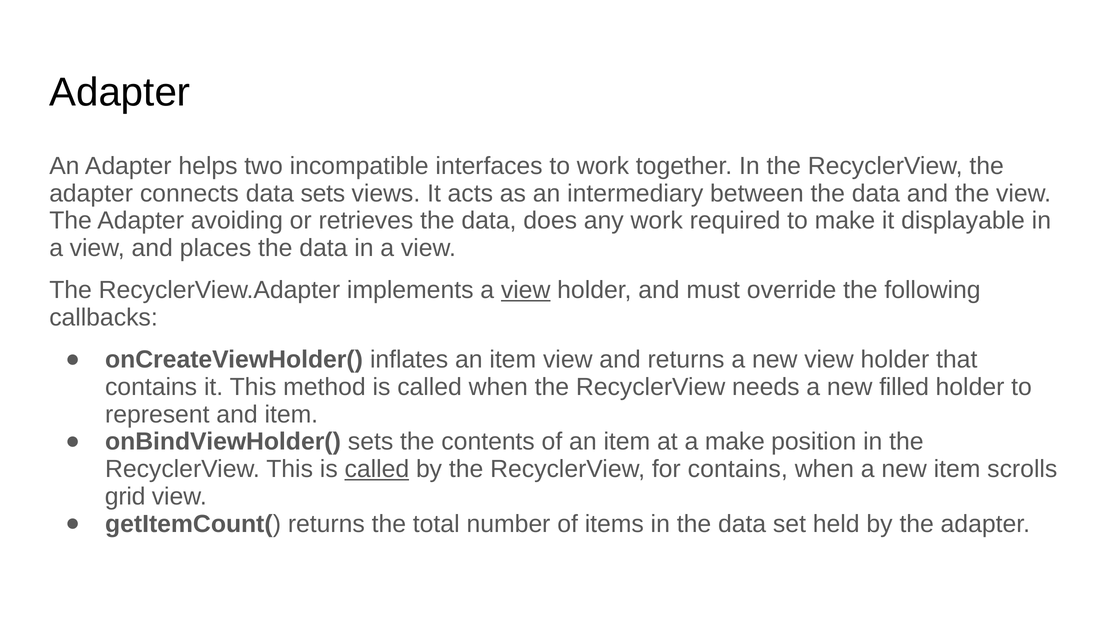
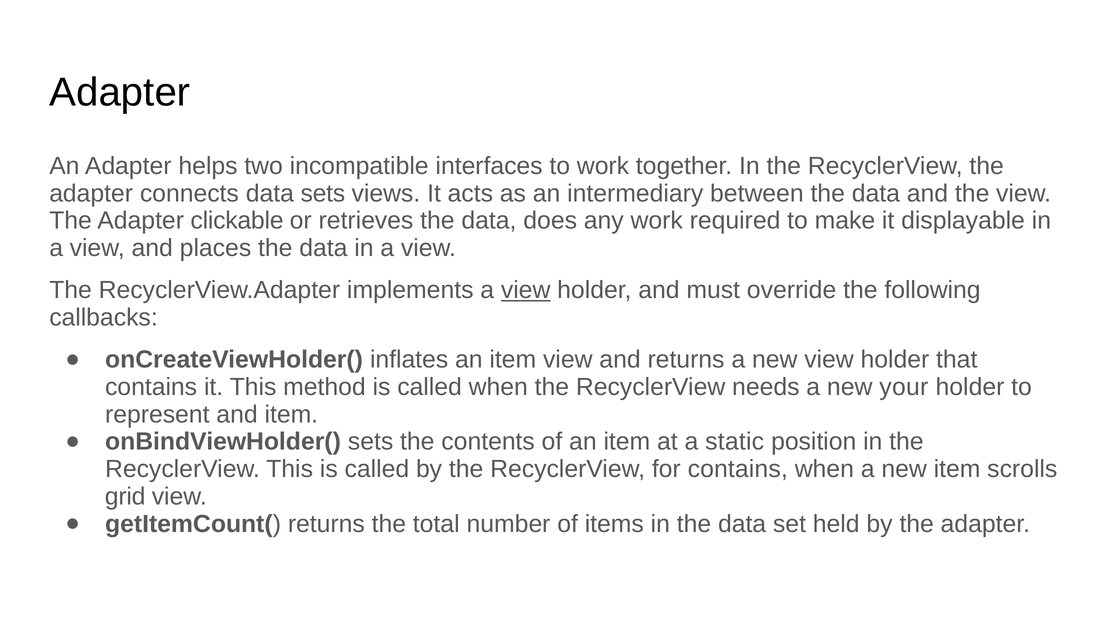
avoiding: avoiding -> clickable (237, 221)
filled: filled -> your (904, 387)
a make: make -> static (735, 442)
called underline: present -> none (377, 469)
